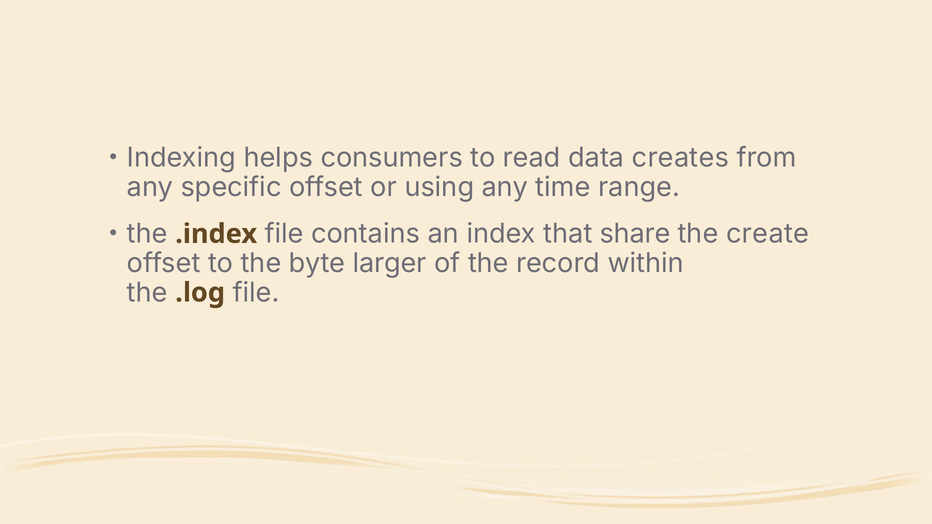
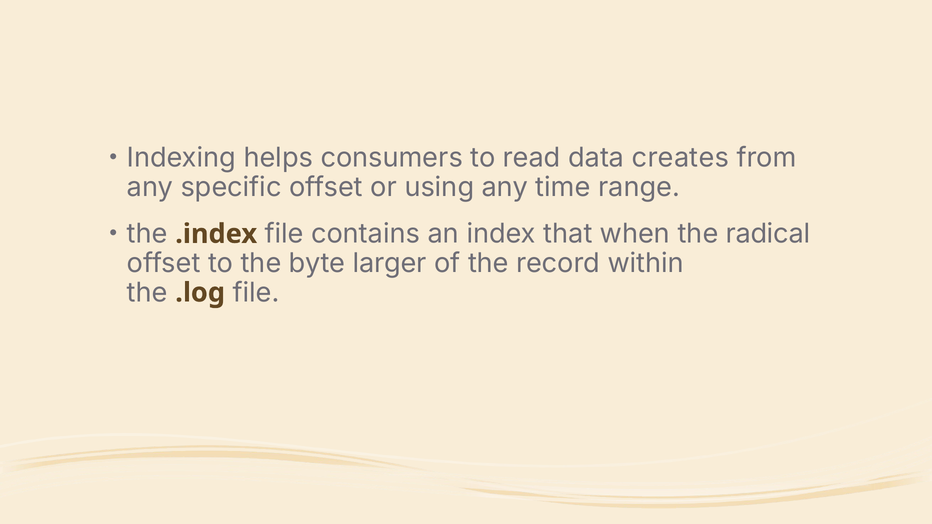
share: share -> when (635, 234)
create: create -> radical (768, 234)
